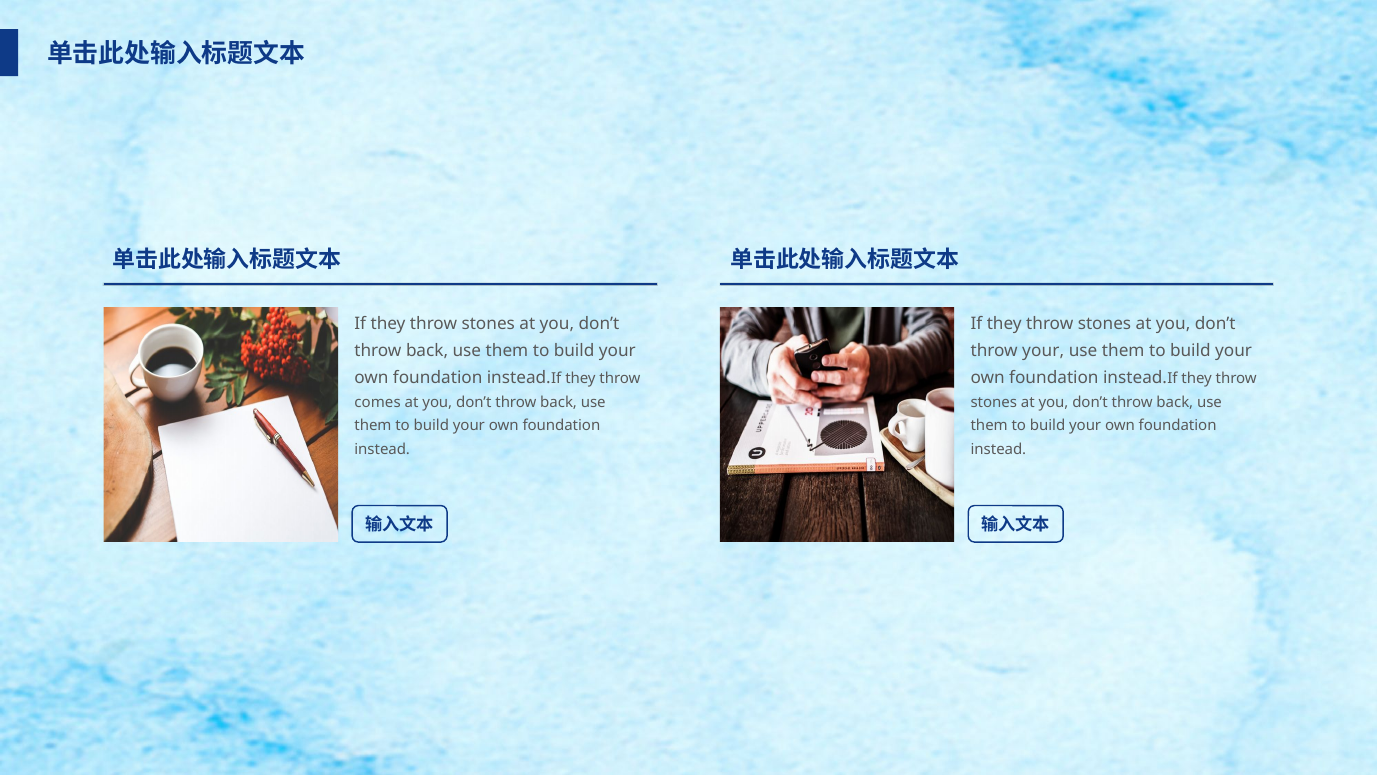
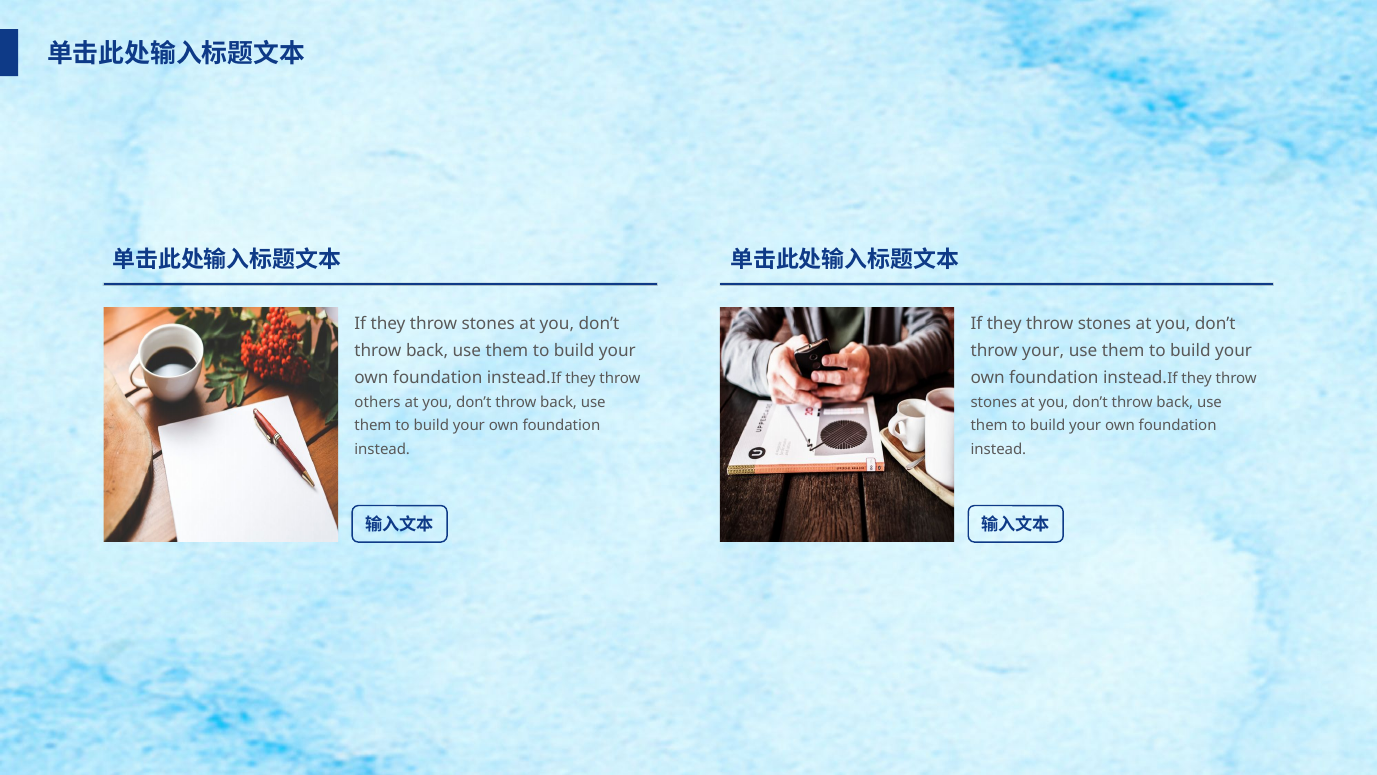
comes: comes -> others (378, 402)
